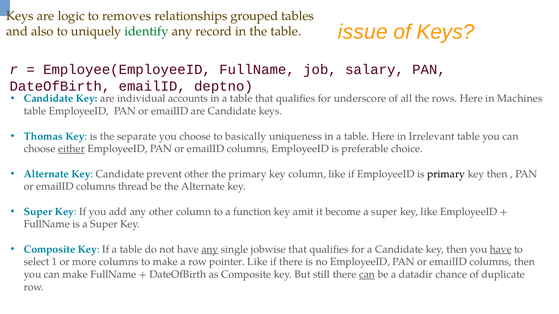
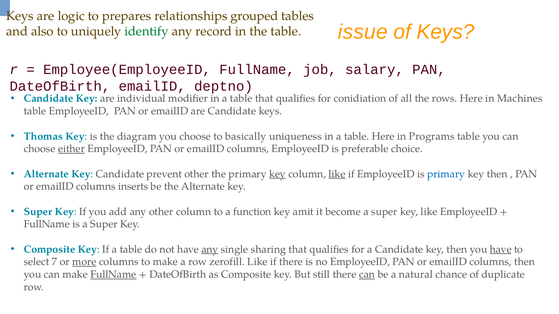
removes: removes -> prepares (127, 16)
accounts: accounts -> modifier (188, 99)
underscore: underscore -> conidiation (360, 99)
separate: separate -> diagram (137, 136)
Irrelevant: Irrelevant -> Programs (432, 136)
key underline: none -> present (278, 174)
like underline: none -> present (337, 174)
primary colour: black -> blue (446, 174)
thread: thread -> inserts (133, 187)
jobwise: jobwise -> sharing (268, 250)
1: 1 -> 7 (55, 262)
more underline: none -> present (84, 262)
pointer: pointer -> zerofill (227, 262)
FullName underline: none -> present (113, 275)
datadir: datadir -> natural (416, 275)
